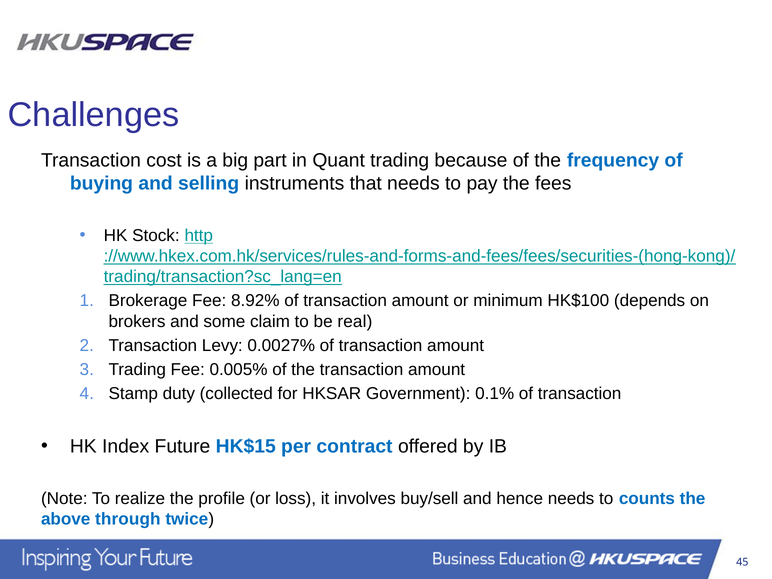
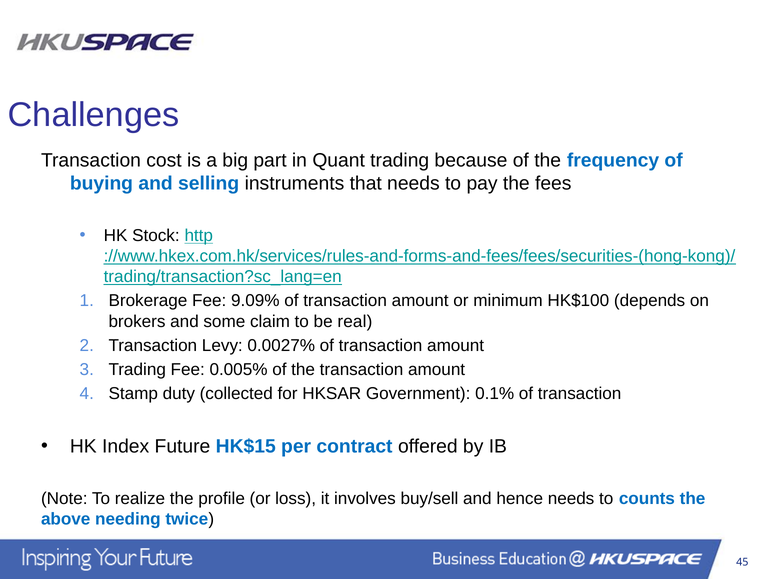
8.92%: 8.92% -> 9.09% (255, 301)
through: through -> needing (128, 519)
